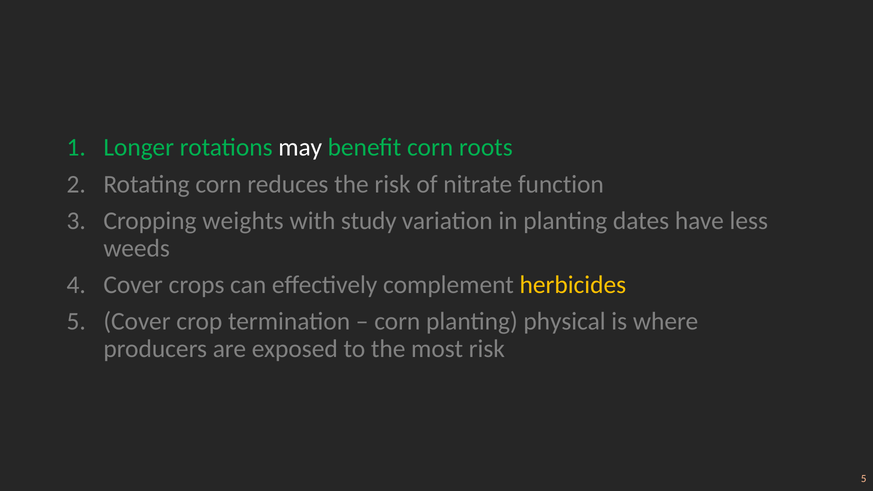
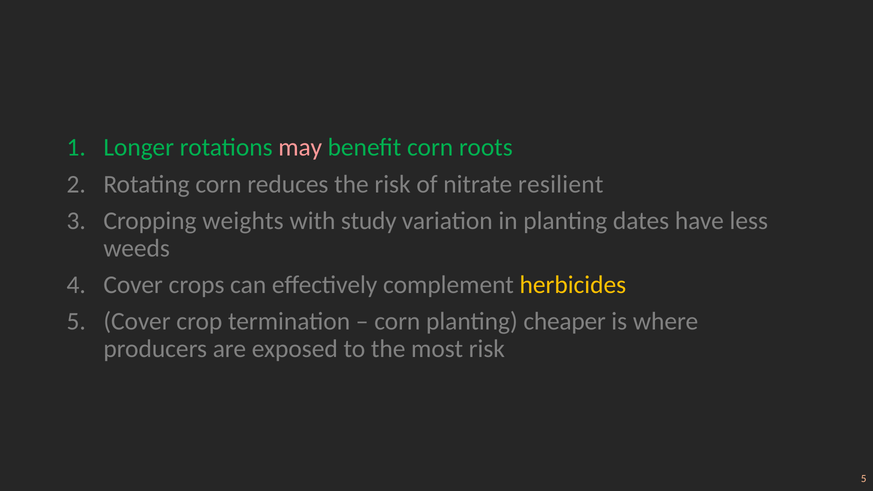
may colour: white -> pink (300, 148)
function: function -> resilient (561, 184)
physical: physical -> cheaper (565, 322)
